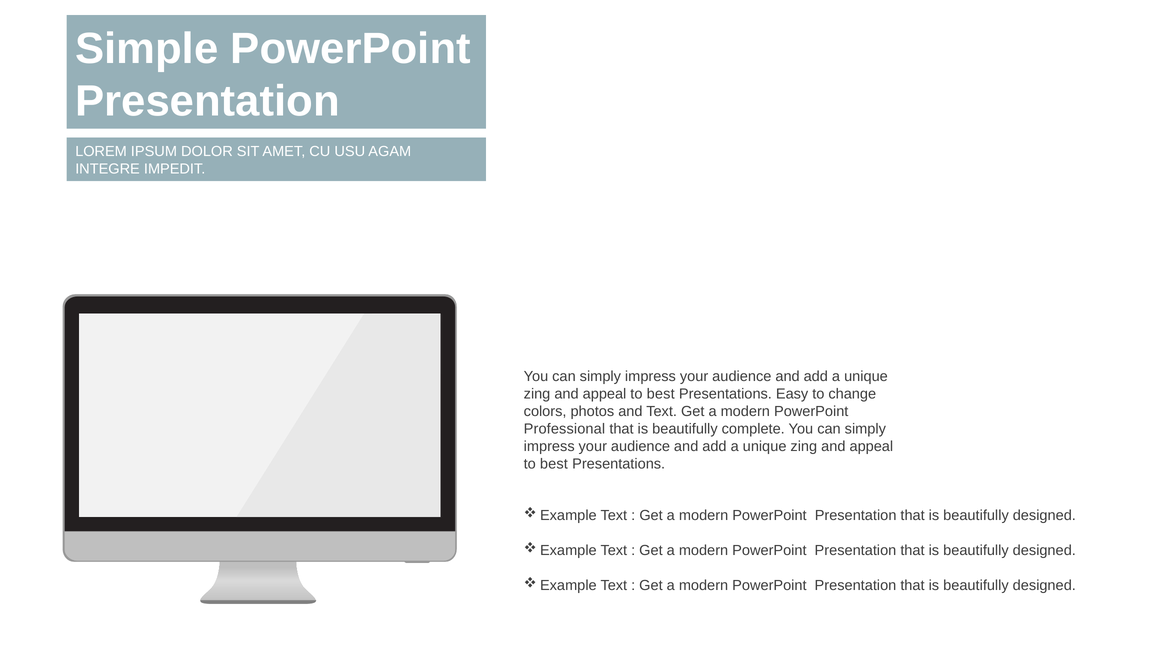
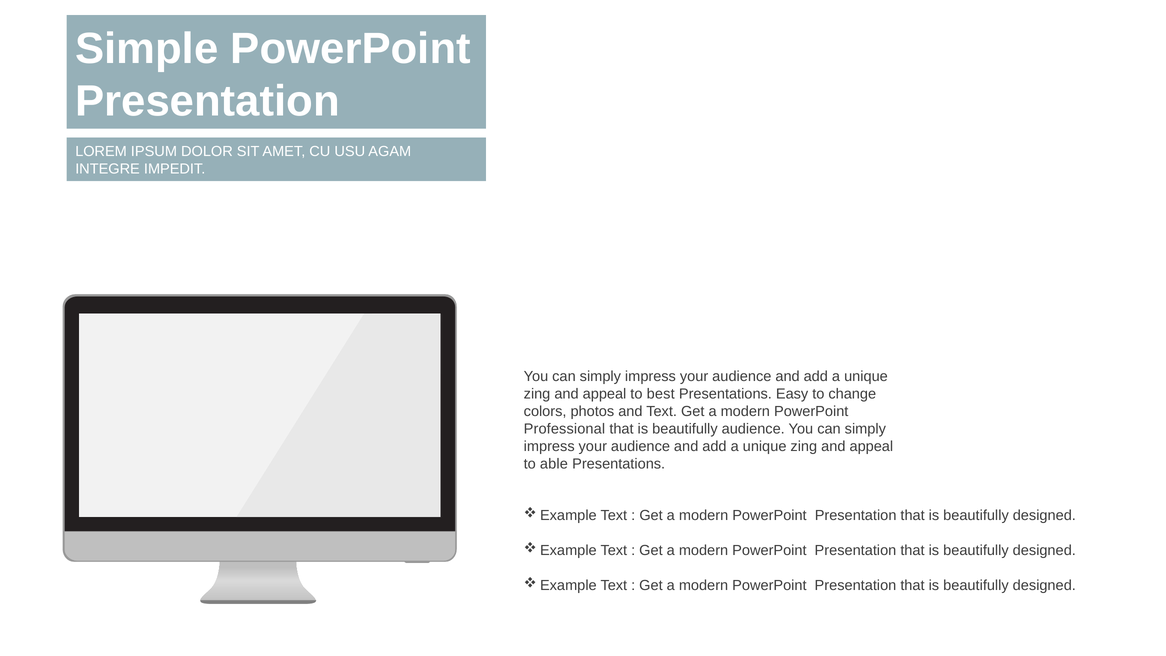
beautifully complete: complete -> audience (753, 429)
best: best -> able (554, 464)
